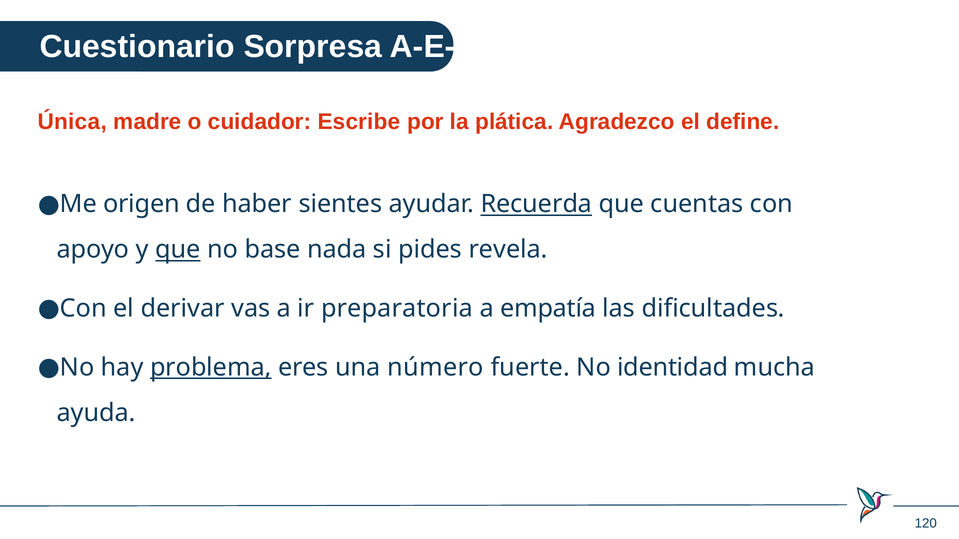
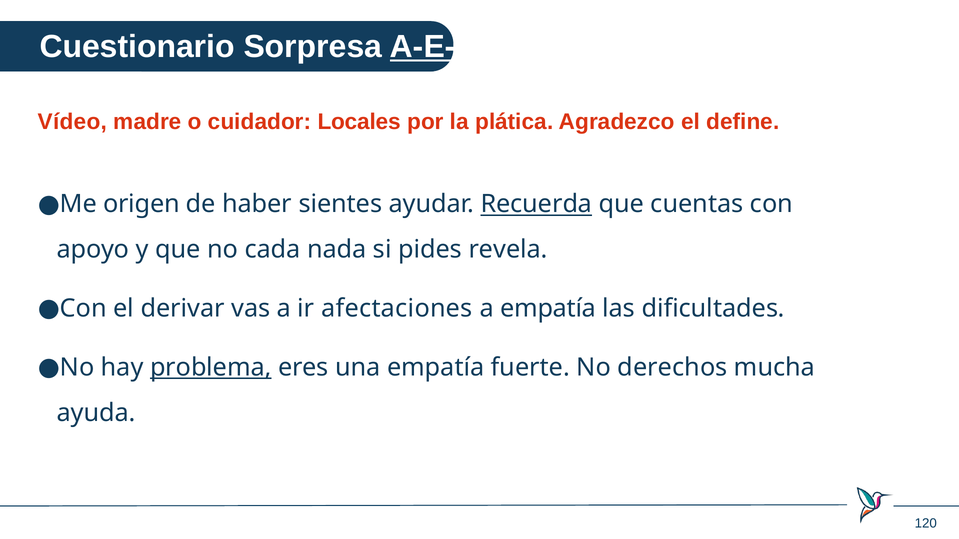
A-E-C-P underline: none -> present (450, 47)
Única: Única -> Vídeo (72, 122)
Escribe: Escribe -> Locales (359, 122)
que underline: present -> none (178, 250)
base: base -> cada (273, 250)
preparatoria: preparatoria -> afectaciones (397, 309)
una número: número -> empatía (436, 368)
identidad: identidad -> derechos (672, 368)
